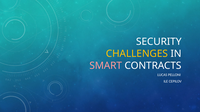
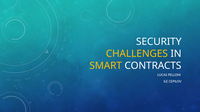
SMART colour: pink -> yellow (106, 66)
